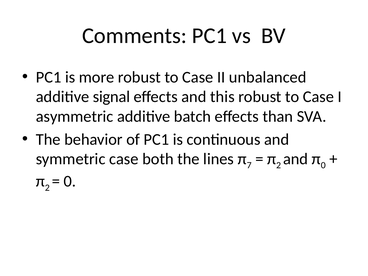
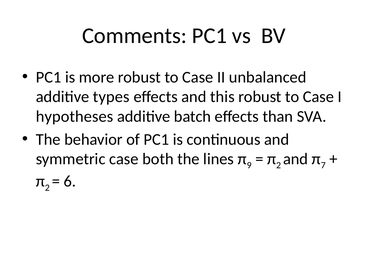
signal: signal -> types (111, 97)
asymmetric: asymmetric -> hypotheses (75, 116)
7: 7 -> 9 (249, 165)
0: 0 -> 7 (323, 165)
0: 0 -> 6 (70, 181)
